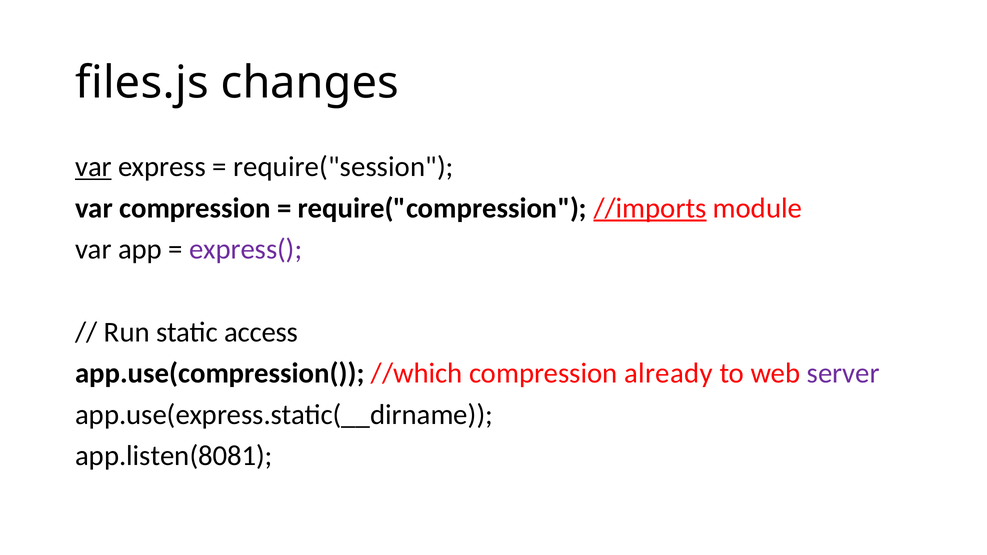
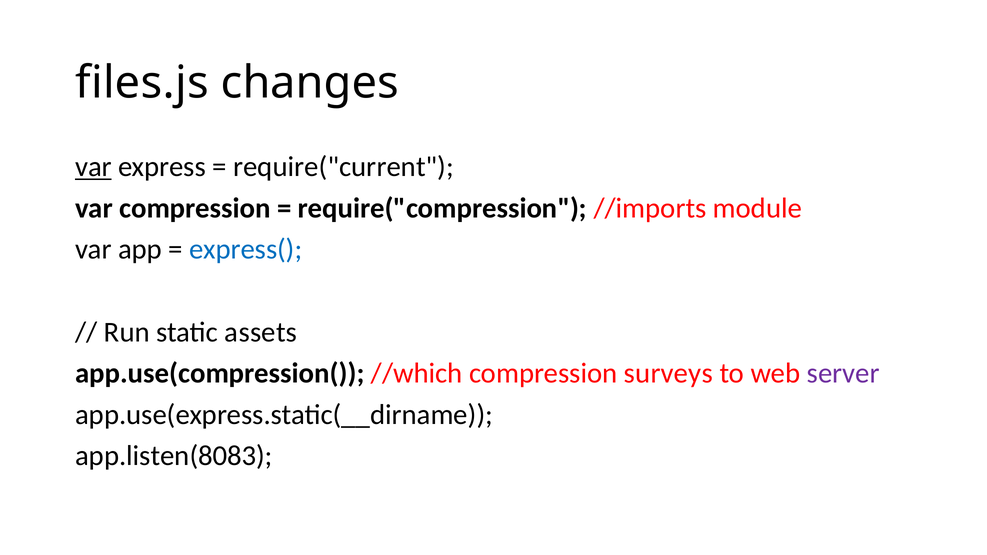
require("session: require("session -> require("current (343, 167)
//imports underline: present -> none (650, 208)
express( colour: purple -> blue (246, 249)
access: access -> assets (261, 332)
already: already -> surveys (668, 373)
app.listen(8081: app.listen(8081 -> app.listen(8083 (174, 456)
